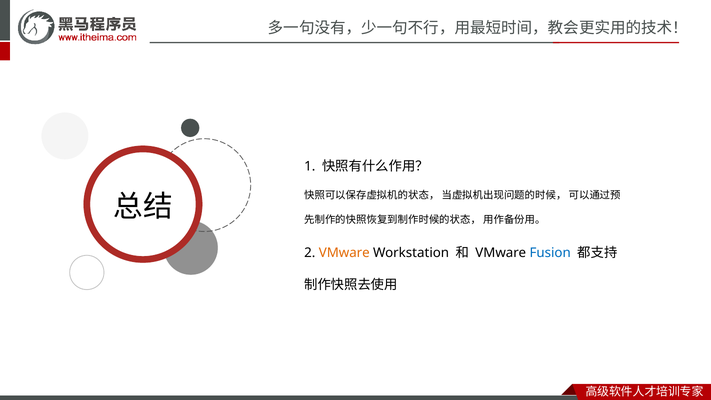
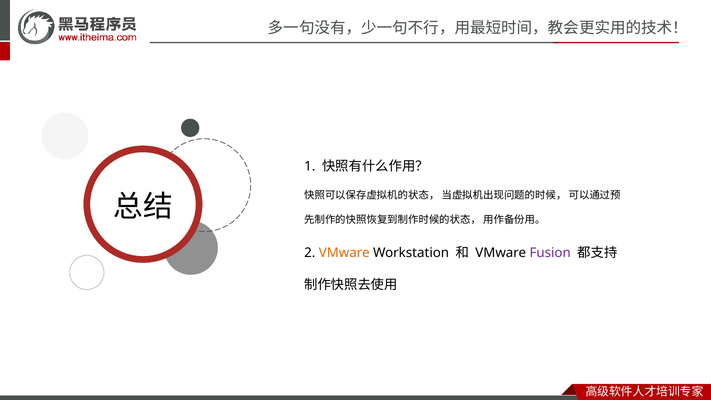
Fusion colour: blue -> purple (550, 253)
